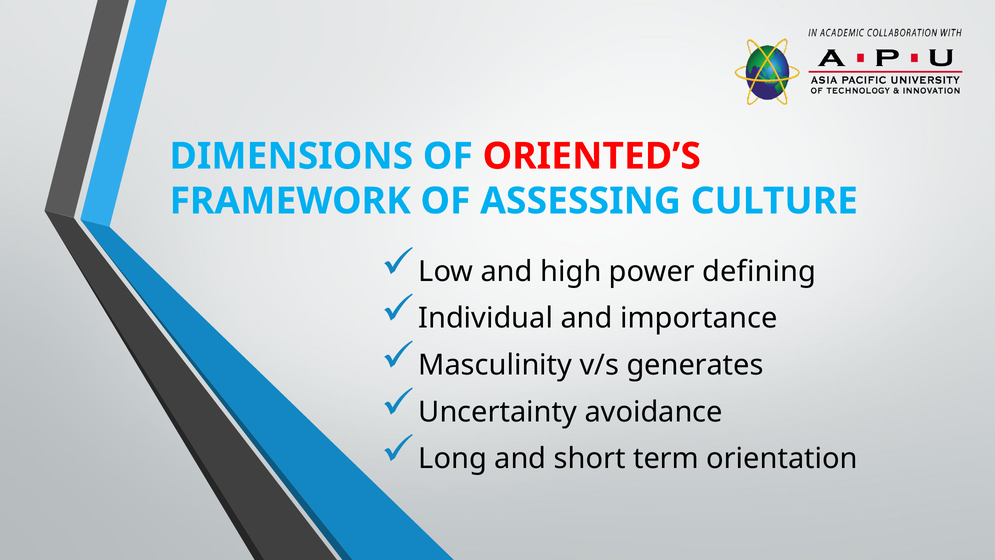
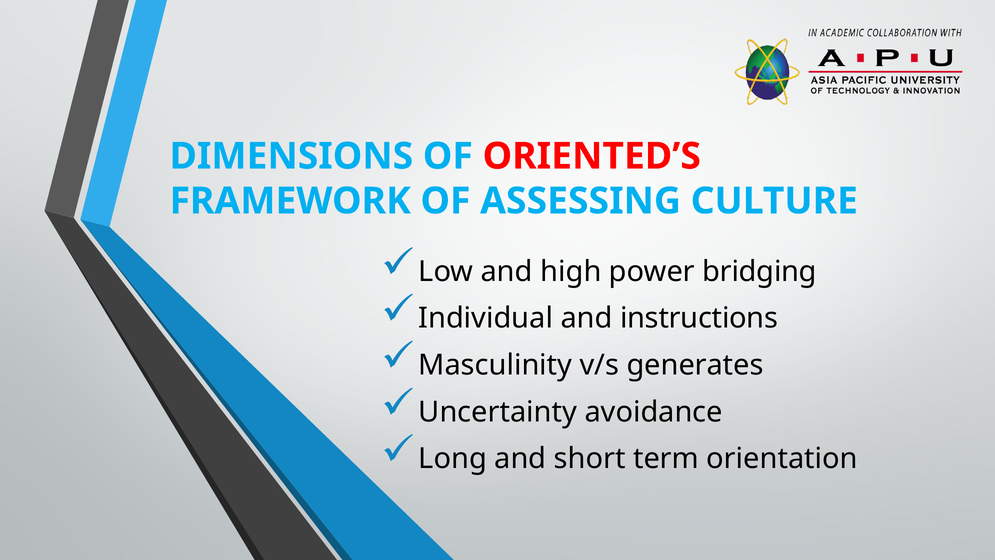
defining: defining -> bridging (760, 271)
importance: importance -> instructions (699, 318)
